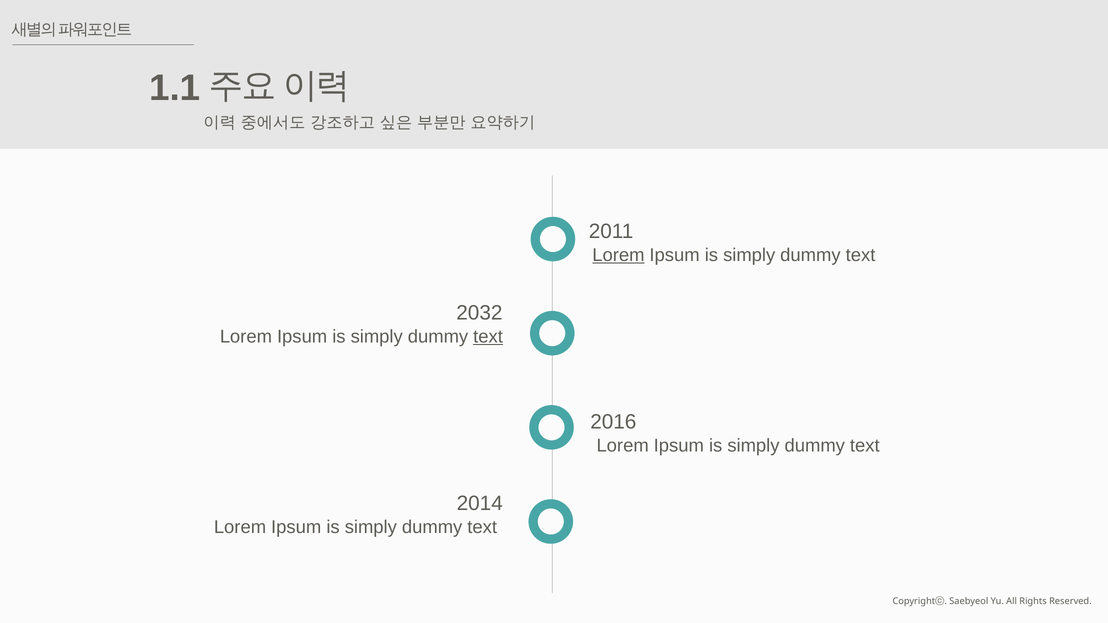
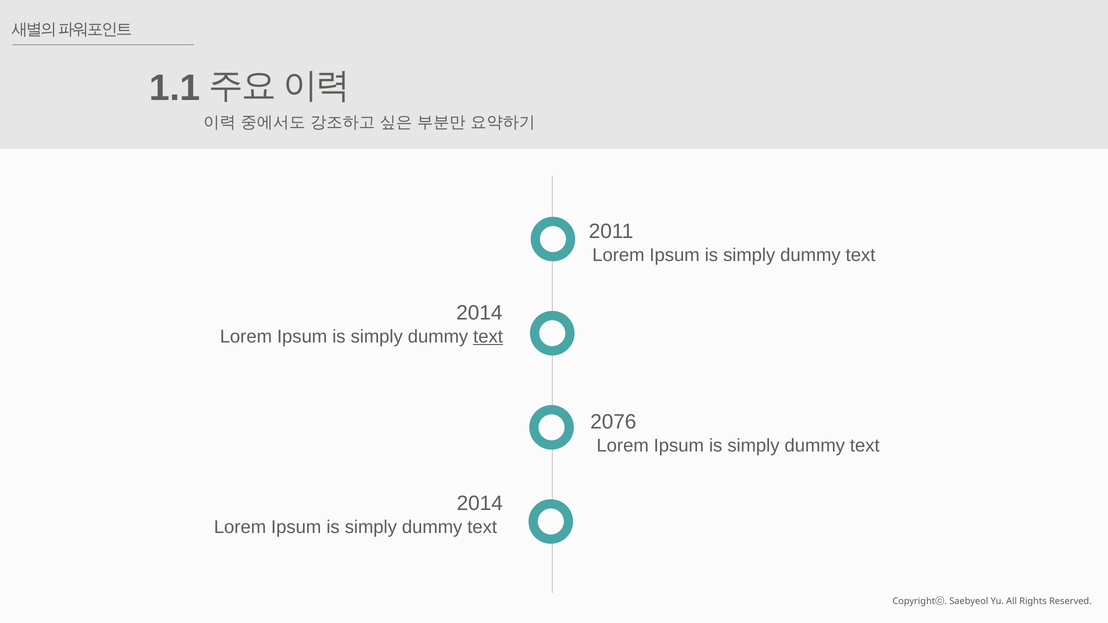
Lorem underline: present -> none (618, 255)
2032: 2032 -> 2014 (479, 313)
2016: 2016 -> 2076 (613, 422)
